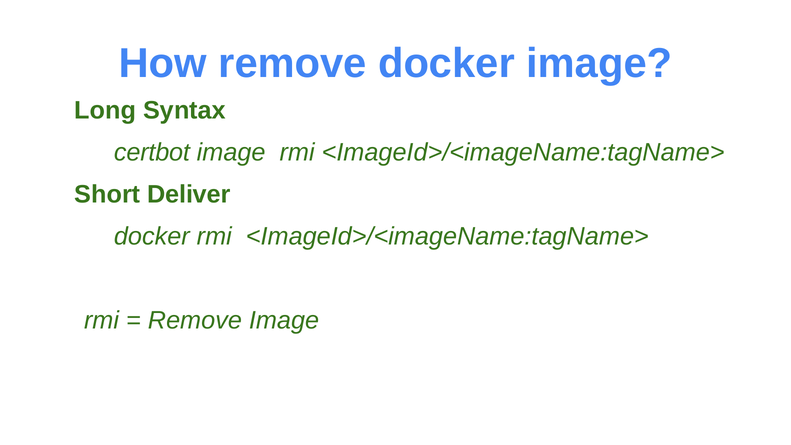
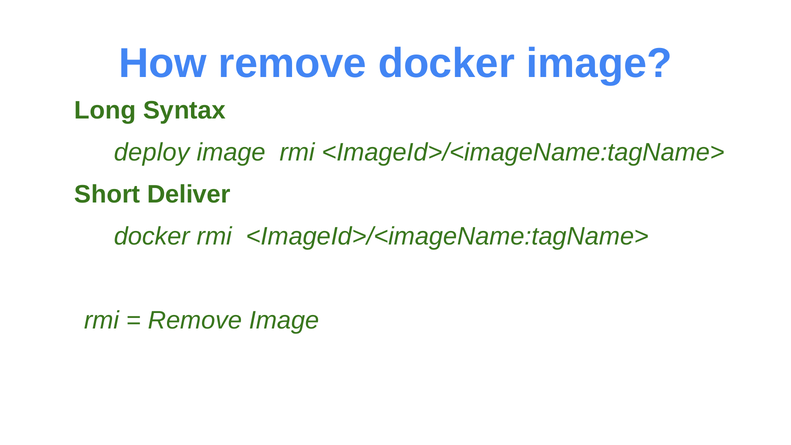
certbot: certbot -> deploy (152, 153)
